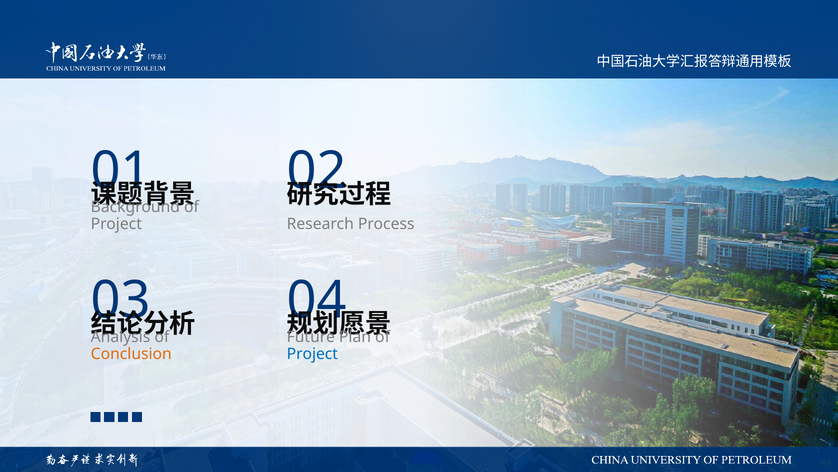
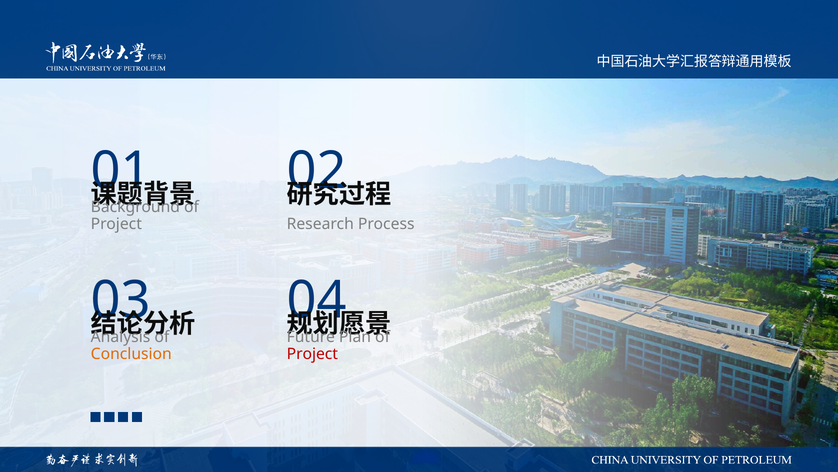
Project colour: blue -> red (312, 353)
